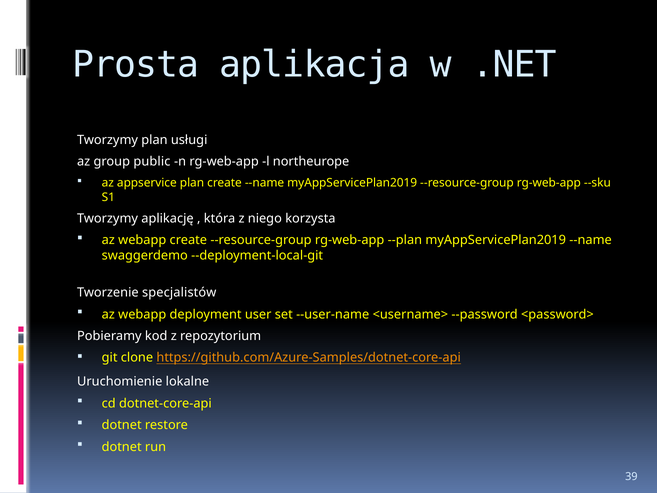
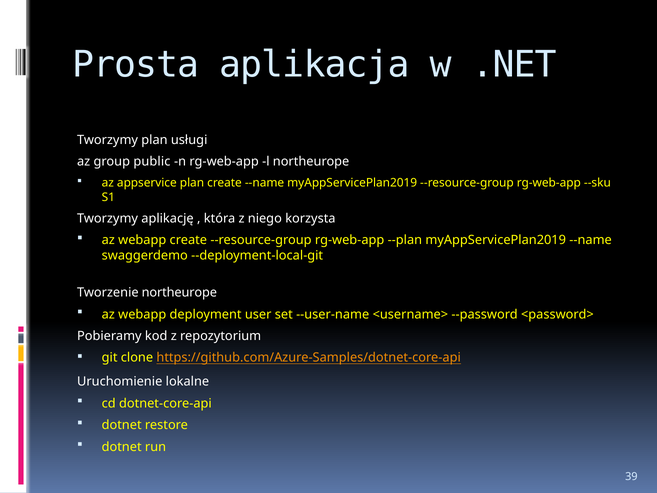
Tworzenie specjalistów: specjalistów -> northeurope (179, 292)
